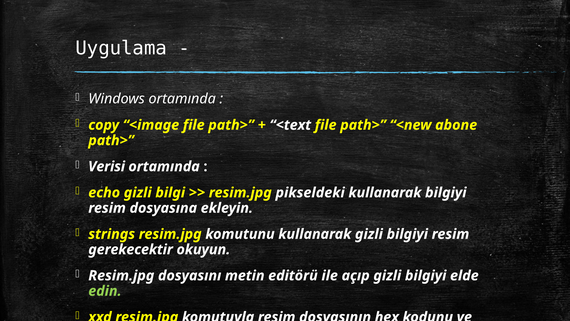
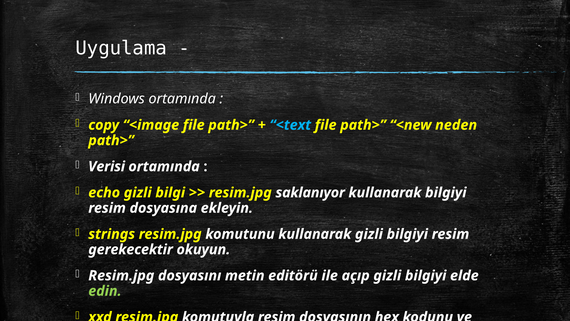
<text colour: white -> light blue (290, 125)
abone: abone -> neden (456, 125)
pikseldeki: pikseldeki -> saklanıyor (310, 192)
